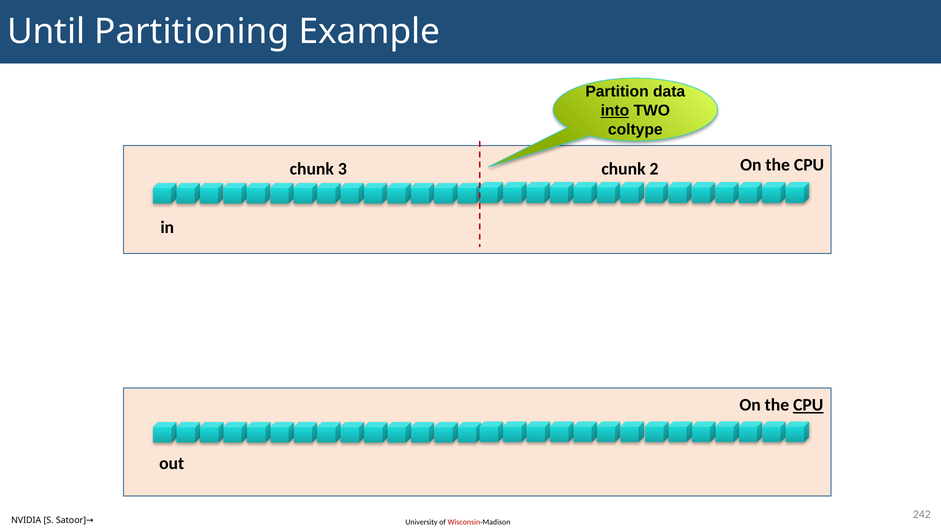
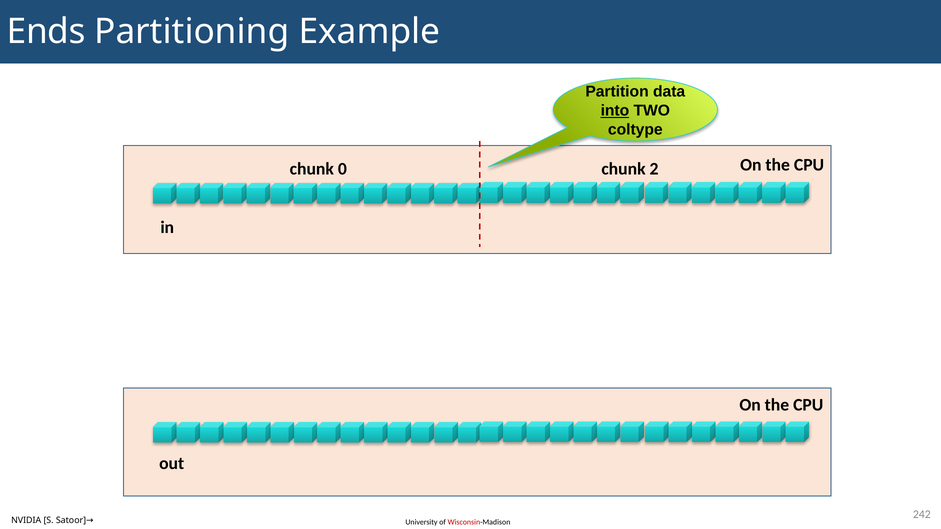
Until: Until -> Ends (46, 32)
3: 3 -> 0 (342, 169)
CPU underline: present -> none (808, 405)
